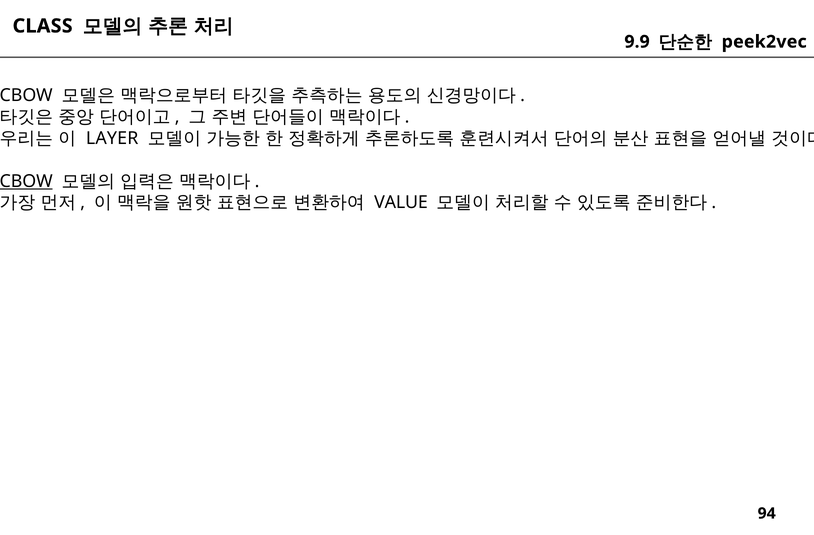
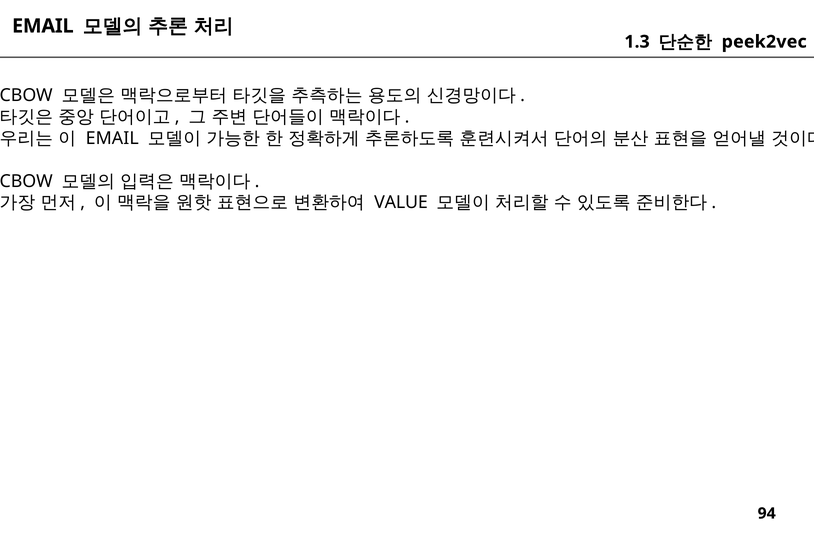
CLASS: CLASS -> EMAIL (43, 26)
9.9: 9.9 -> 1.3 (637, 42)
LAYER: LAYER -> EMAIL (112, 138)
CBOW underline: present -> none (26, 181)
